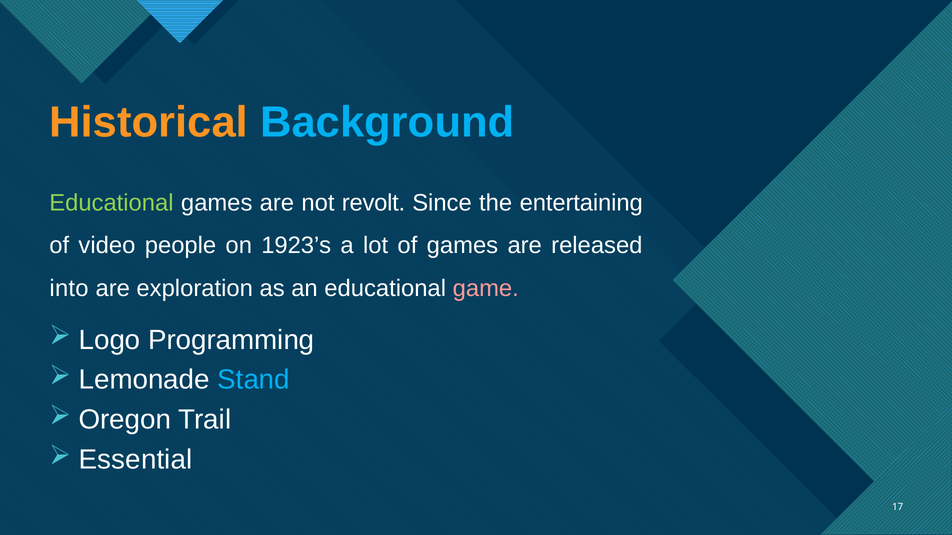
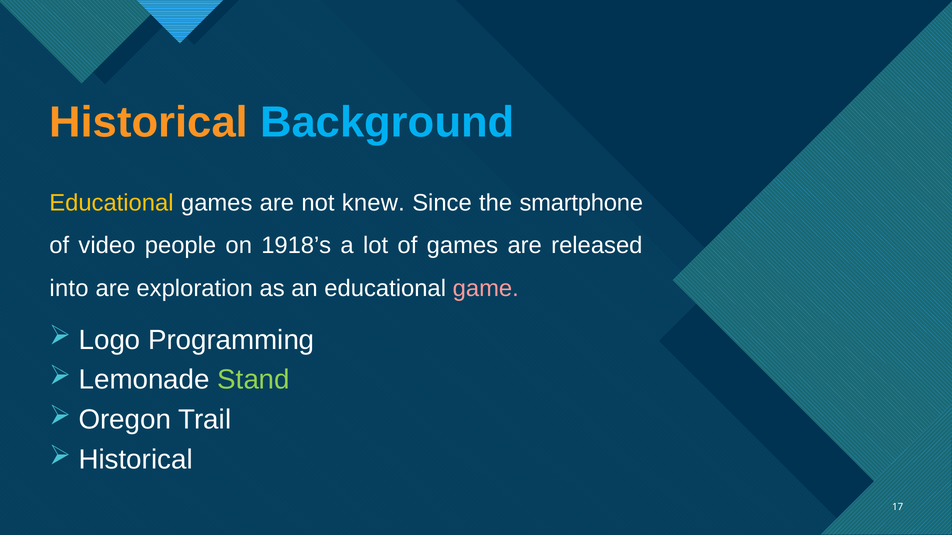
Educational colour: light green -> yellow (111, 203)
revolt: revolt -> knew (373, 203)
entertaining: entertaining -> smartphone (581, 203)
1923’s: 1923’s -> 1918’s (296, 246)
Stand colour: light blue -> light green (254, 380)
Essential: Essential -> Historical (136, 460)
